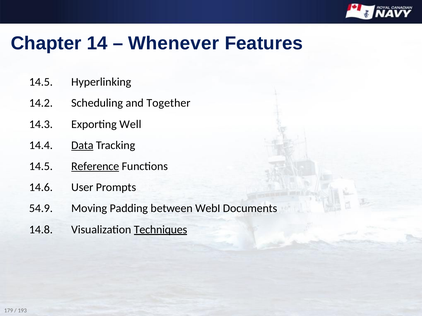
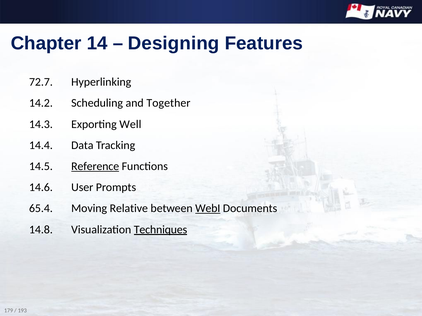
Whenever: Whenever -> Designing (174, 43)
14.5: 14.5 -> 72.7 (41, 82)
Data underline: present -> none (82, 145)
54.9: 54.9 -> 65.4 (41, 209)
Padding: Padding -> Relative (129, 209)
WebI underline: none -> present (208, 209)
